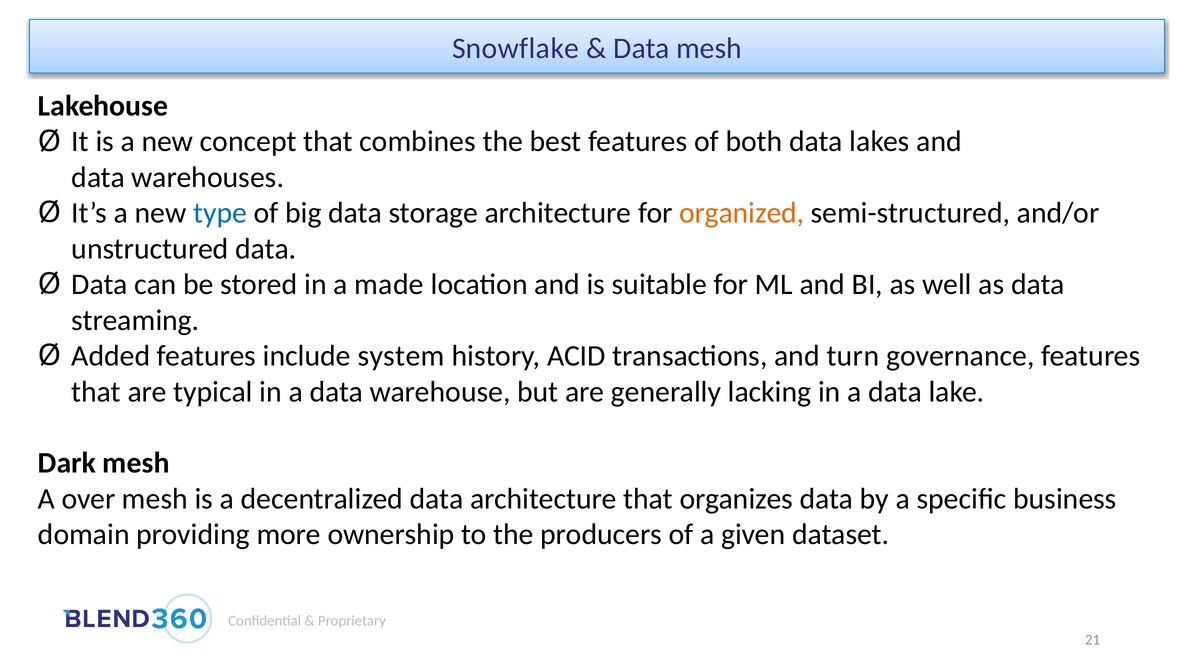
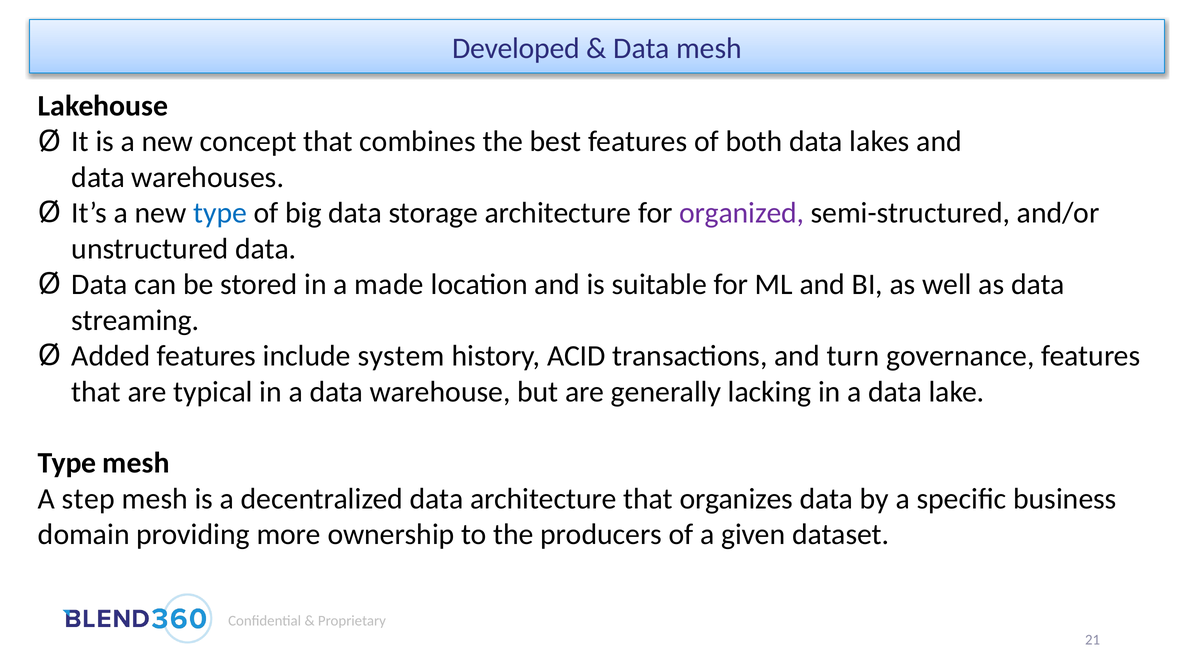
Snowflake: Snowflake -> Developed (516, 49)
organized colour: orange -> purple (742, 213)
Dark: Dark -> Type (67, 463)
over: over -> step (88, 499)
